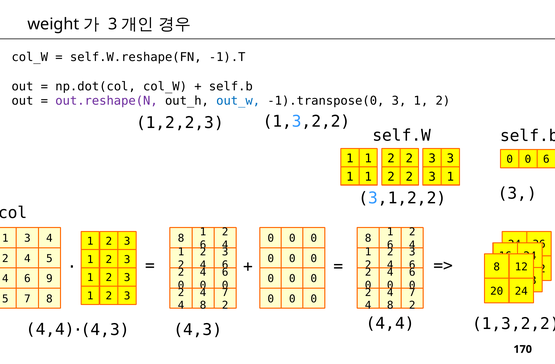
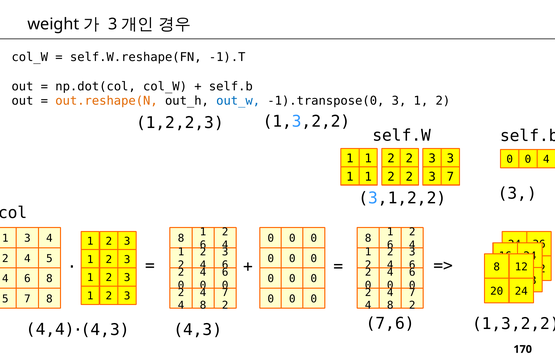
out.reshape(N colour: purple -> orange (107, 101)
6: 6 -> 4 (546, 160)
1: 1 -> 7 (450, 177)
6 9: 9 -> 8 (49, 279)
4,4: 4,4 -> 7,6 (390, 324)
